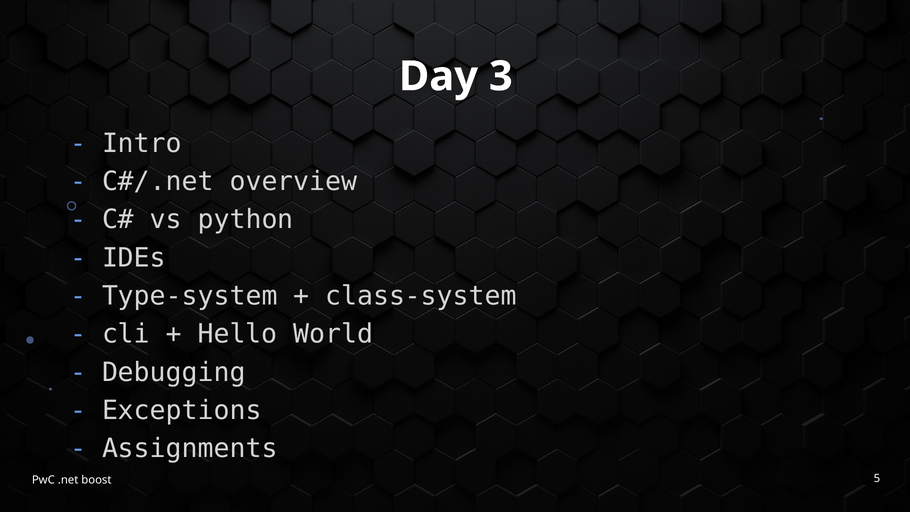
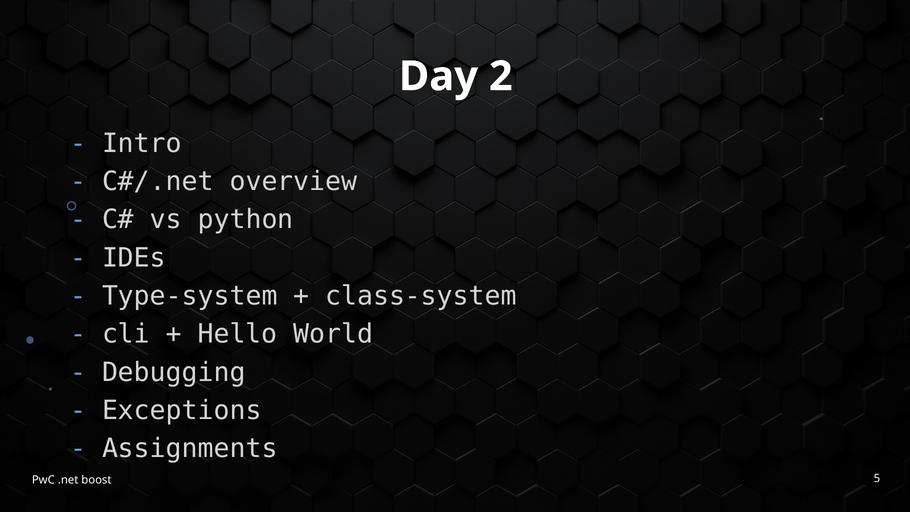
3: 3 -> 2 (501, 76)
